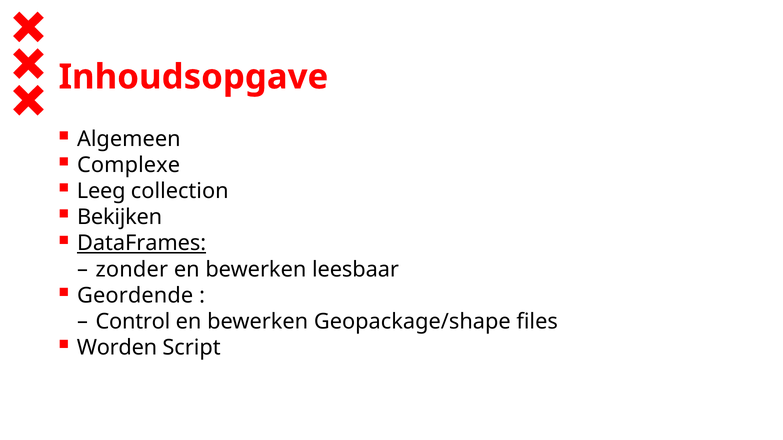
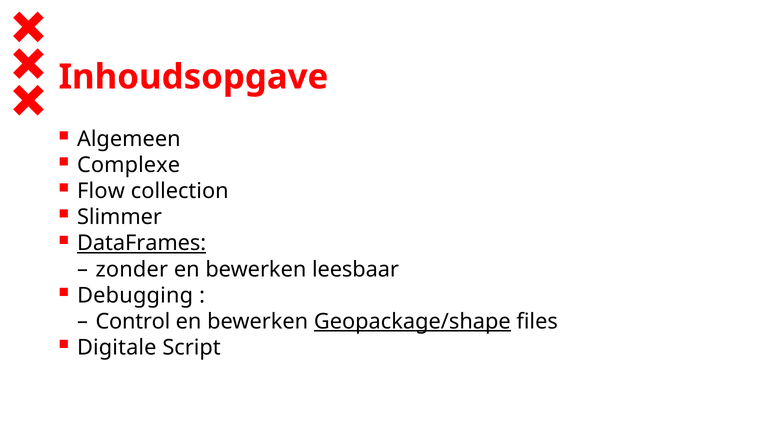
Leeg: Leeg -> Flow (101, 191)
Bekijken: Bekijken -> Slimmer (119, 217)
Geordende: Geordende -> Debugging (135, 296)
Geopackage/shape underline: none -> present (412, 322)
Worden: Worden -> Digitale (117, 348)
